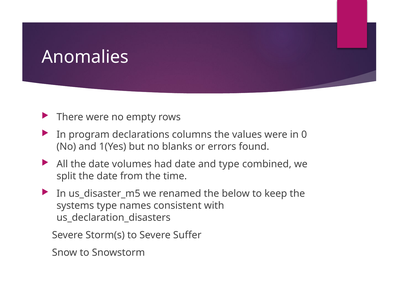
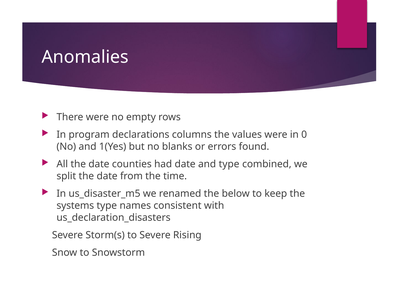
volumes: volumes -> counties (132, 164)
Suffer: Suffer -> Rising (187, 235)
